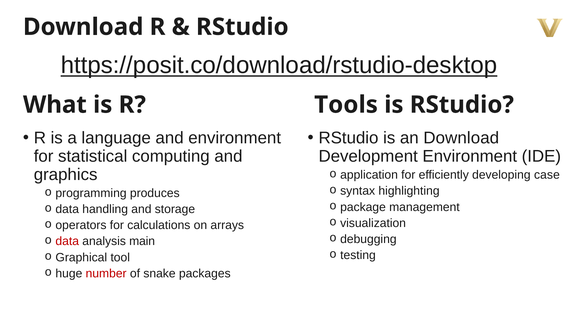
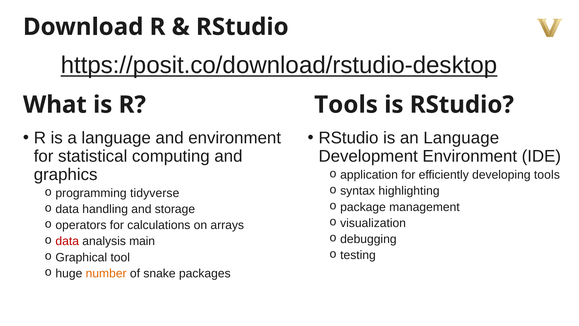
an Download: Download -> Language (461, 138)
developing case: case -> tools (547, 175)
produces: produces -> tidyverse (155, 193)
number colour: red -> orange (106, 273)
